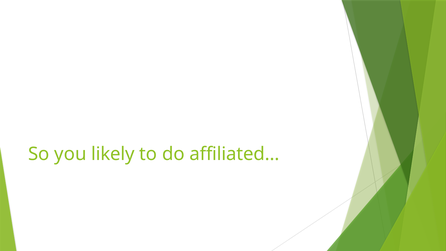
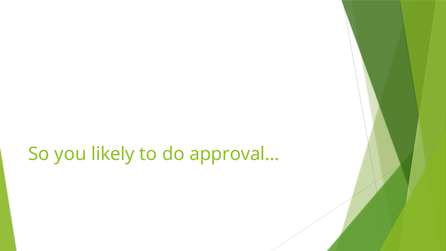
affiliated…: affiliated… -> approval… (235, 154)
